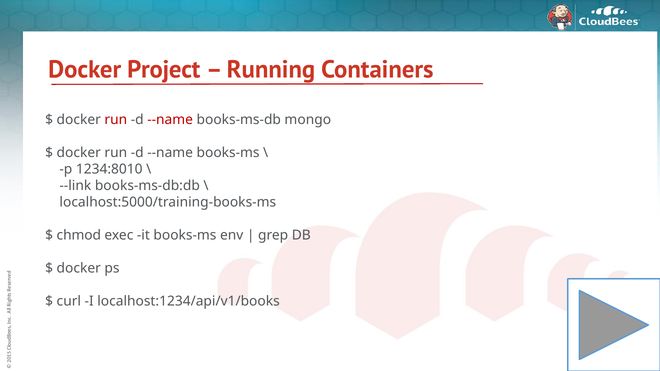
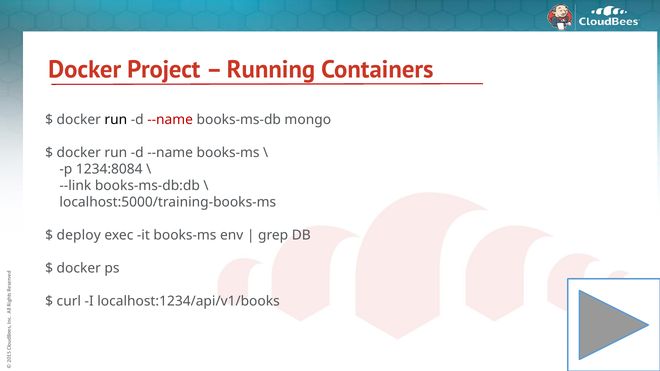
run colour: red -> black (116, 120)
1234:8010: 1234:8010 -> 1234:8084 (109, 169)
chmod: chmod -> deploy (79, 235)
